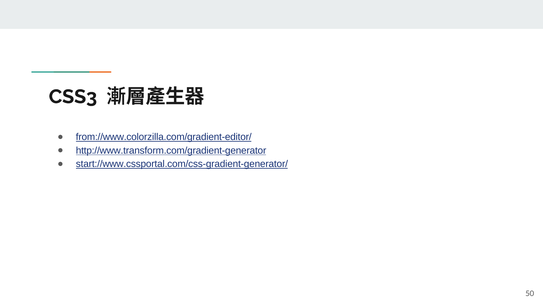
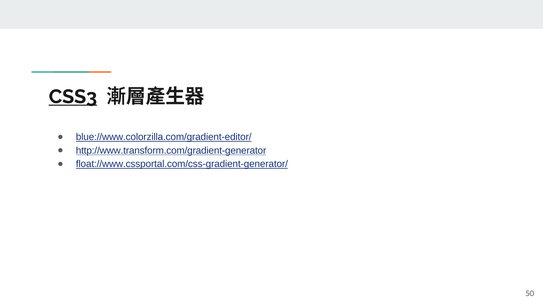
CSS3 underline: none -> present (73, 97)
from://www.colorzilla.com/gradient-editor/: from://www.colorzilla.com/gradient-editor/ -> blue://www.colorzilla.com/gradient-editor/ (164, 137)
start://www.cssportal.com/css-gradient-generator/: start://www.cssportal.com/css-gradient-generator/ -> float://www.cssportal.com/css-gradient-generator/ (182, 164)
